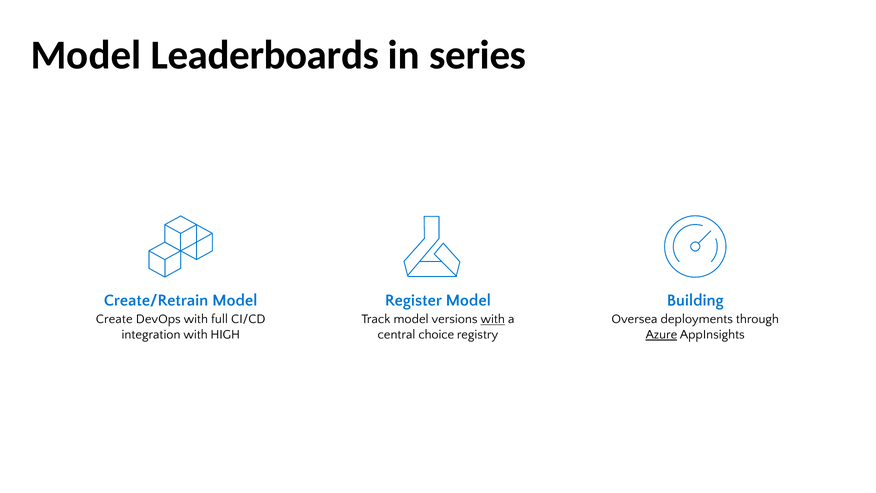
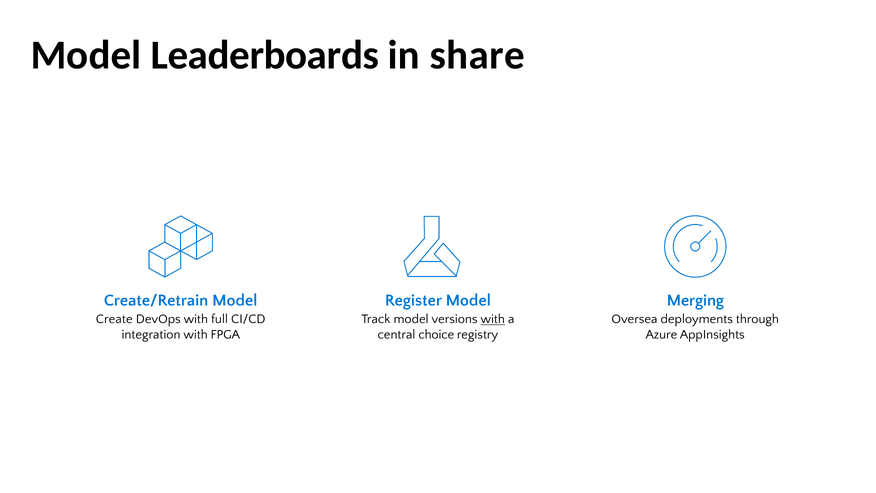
series: series -> share (477, 55)
Building: Building -> Merging (695, 300)
HIGH: HIGH -> FPGA (225, 334)
Azure underline: present -> none (661, 334)
